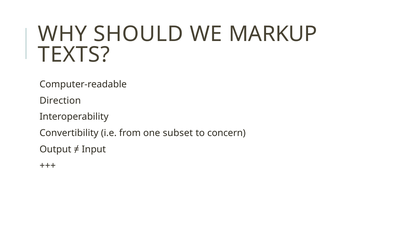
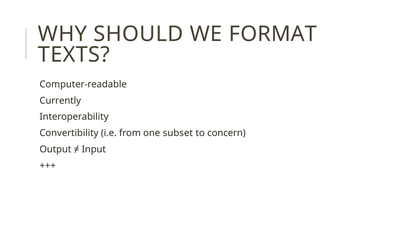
MARKUP: MARKUP -> FORMAT (273, 34)
Direction: Direction -> Currently (60, 101)
